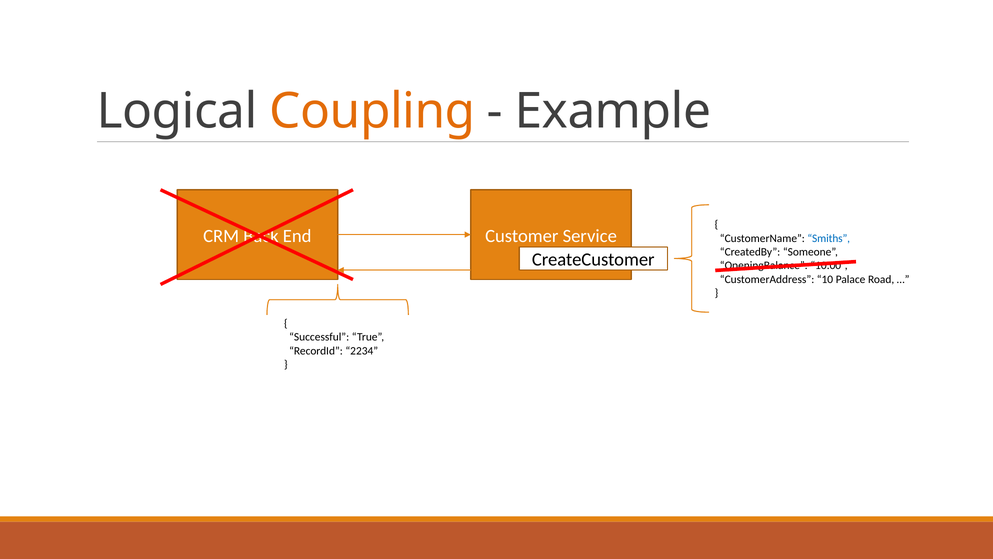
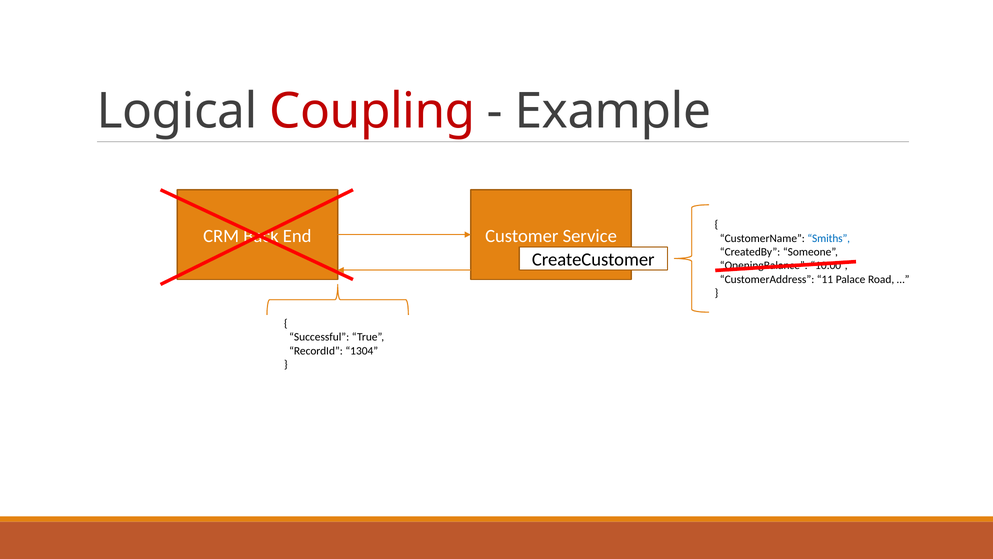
Coupling colour: orange -> red (372, 111)
10: 10 -> 11 (825, 279)
2234: 2234 -> 1304 (362, 351)
